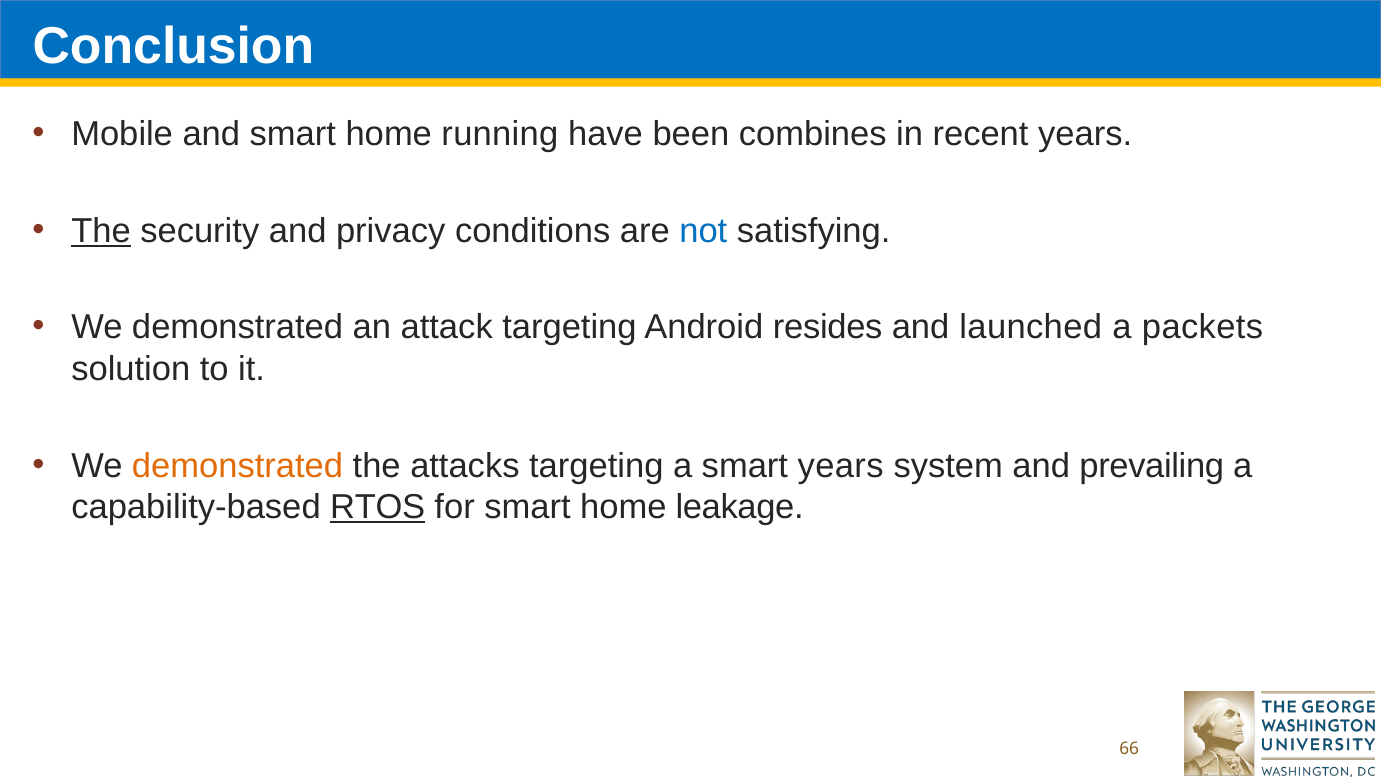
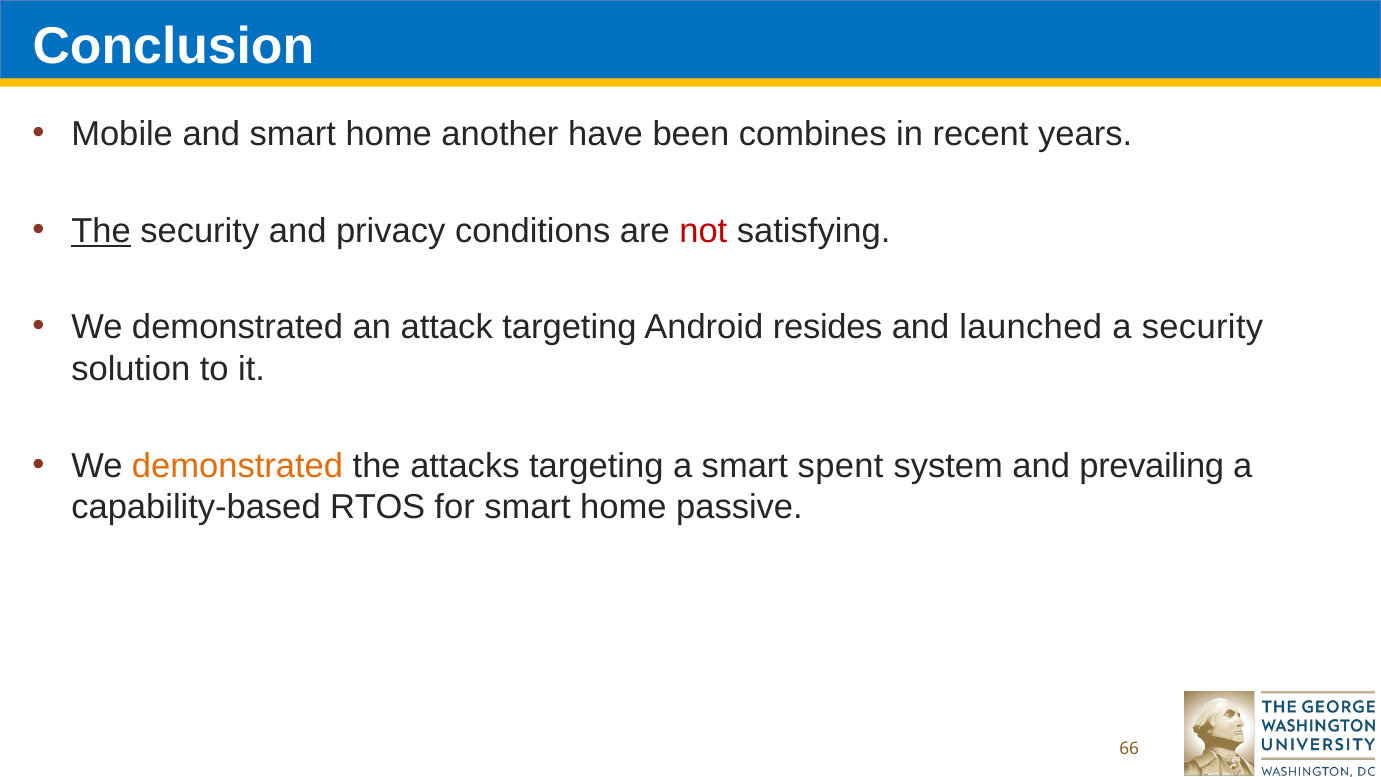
running: running -> another (500, 134)
not colour: blue -> red (703, 231)
a packets: packets -> security (1203, 327)
smart years: years -> spent (841, 465)
RTOS underline: present -> none (378, 507)
leakage: leakage -> passive (739, 507)
